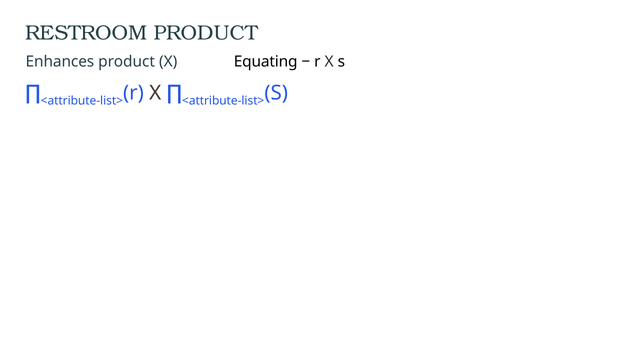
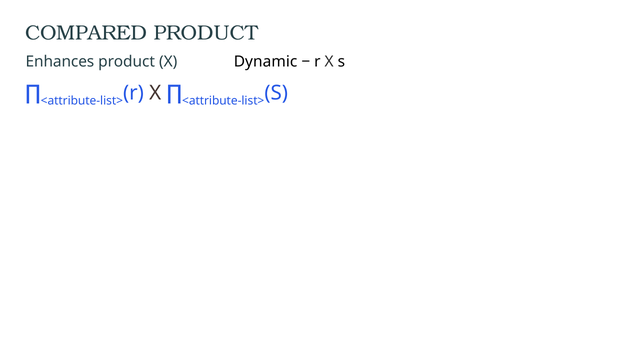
RESTROOM: RESTROOM -> COMPARED (86, 33)
Equating: Equating -> Dynamic (266, 61)
